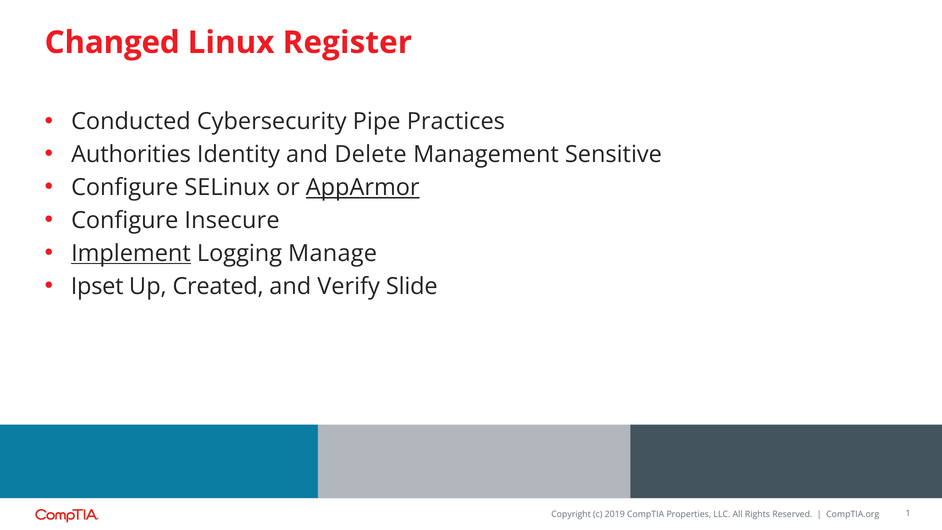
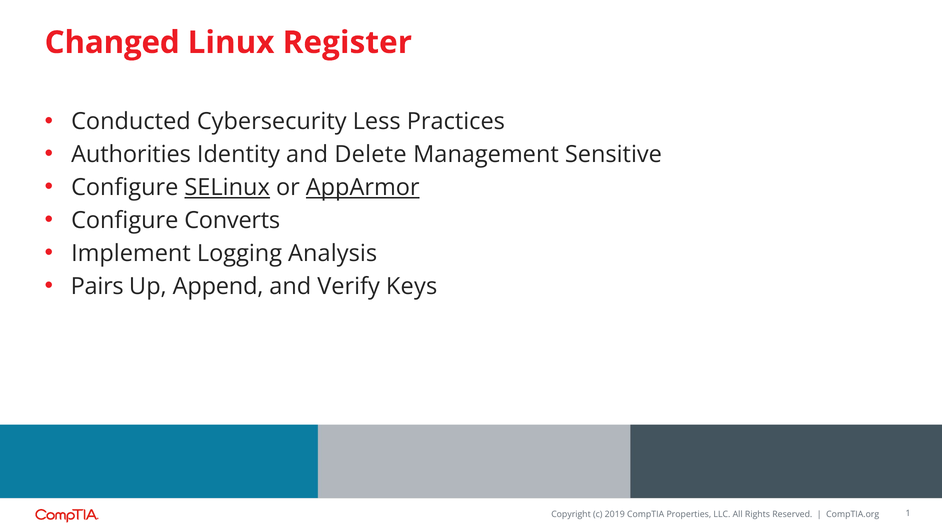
Pipe: Pipe -> Less (377, 121)
SELinux underline: none -> present (227, 187)
Insecure: Insecure -> Converts (232, 220)
Implement underline: present -> none (131, 253)
Manage: Manage -> Analysis (333, 253)
Ipset: Ipset -> Pairs (97, 286)
Created: Created -> Append (218, 286)
Slide: Slide -> Keys (412, 286)
